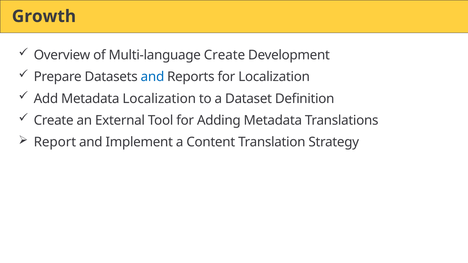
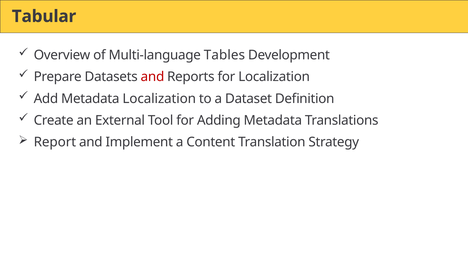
Growth: Growth -> Tabular (44, 16)
Multi-language Create: Create -> Tables (224, 55)
and colour: blue -> red (152, 77)
